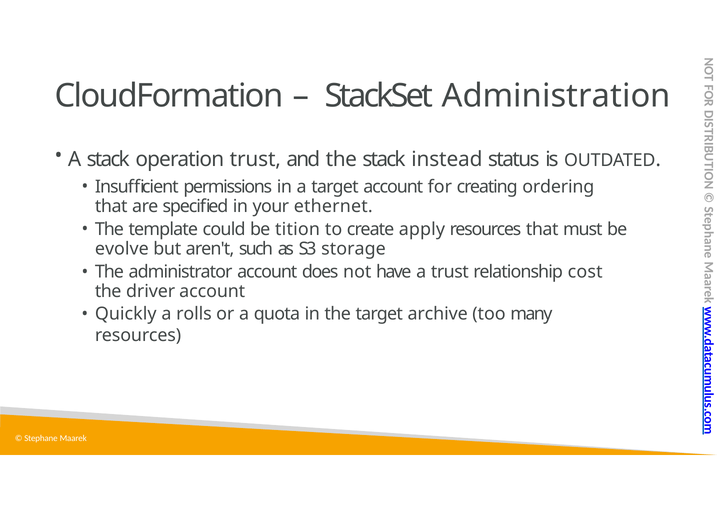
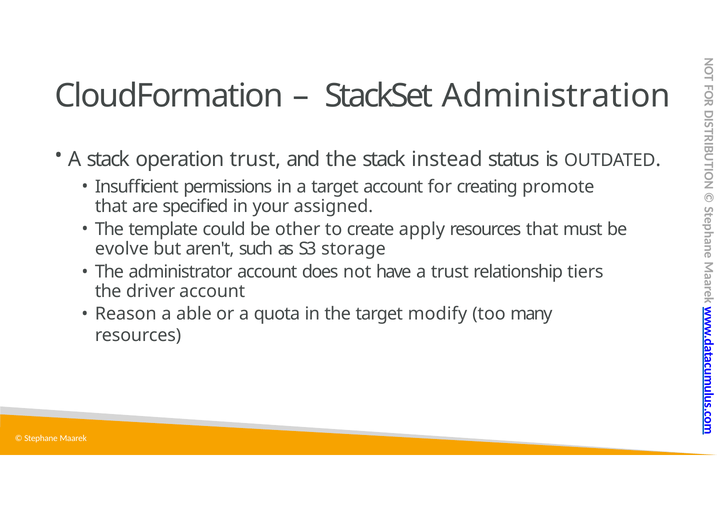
ordering: ordering -> promote (558, 187)
ethernet: ethernet -> assigned (333, 206)
tition: tition -> other (298, 229)
cost: cost -> tiers (585, 272)
Quickly: Quickly -> Reason (126, 314)
rolls: rolls -> able (194, 314)
archive: archive -> modify (437, 314)
